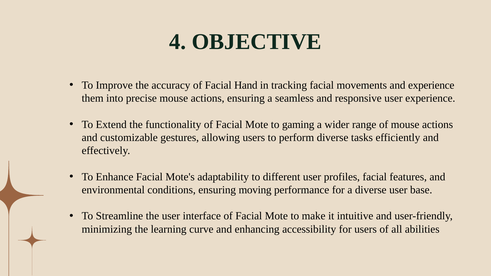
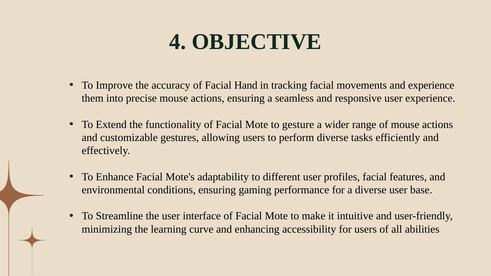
gaming: gaming -> gesture (298, 125)
moving: moving -> gaming (255, 190)
